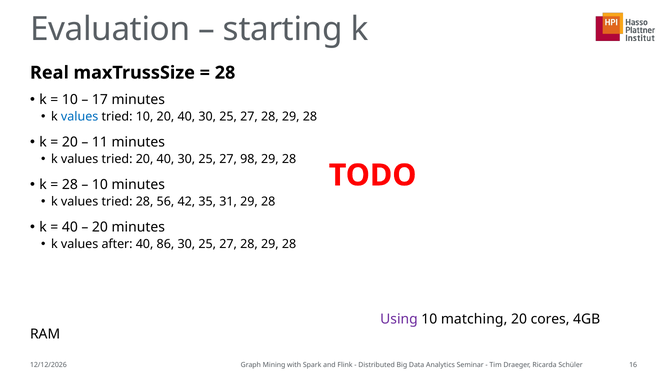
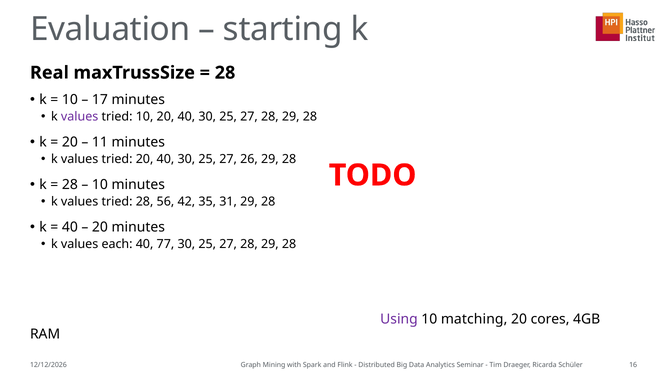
values colour: blue -> purple (80, 117)
98: 98 -> 26 (249, 159)
after: after -> each (117, 244)
86: 86 -> 77 (165, 244)
